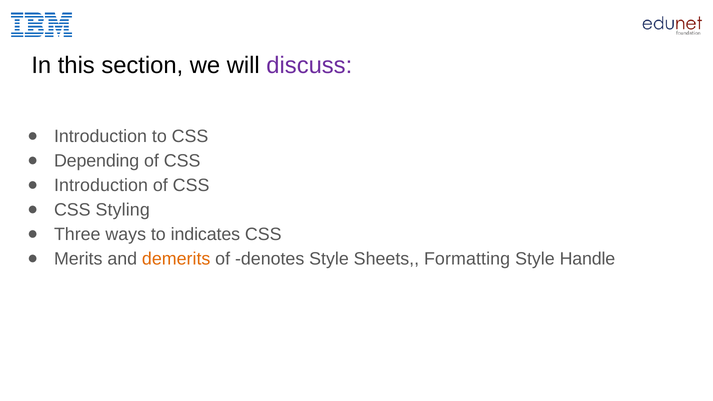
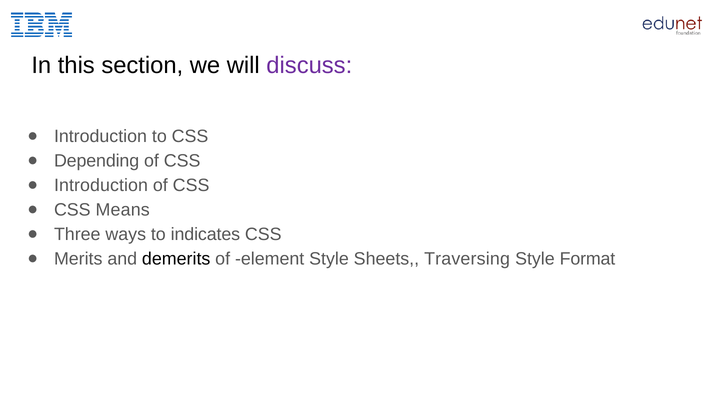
Styling: Styling -> Means (123, 210)
demerits colour: orange -> black (176, 259)
denotes: denotes -> element (270, 259)
Formatting: Formatting -> Traversing (467, 259)
Handle: Handle -> Format (587, 259)
